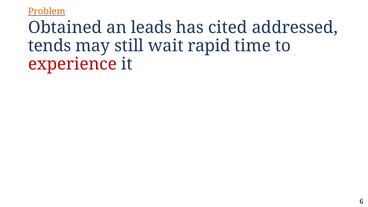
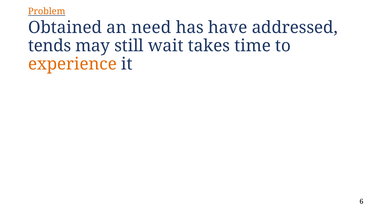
leads: leads -> need (151, 28)
cited: cited -> have (228, 28)
rapid: rapid -> takes (209, 46)
experience colour: red -> orange (72, 64)
